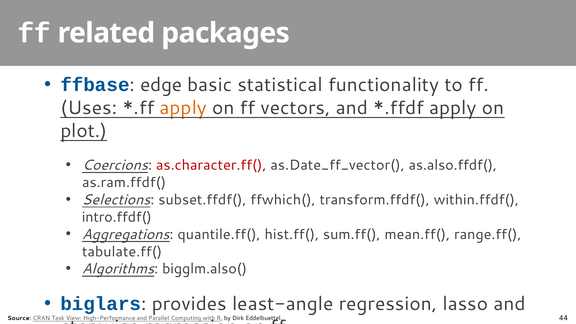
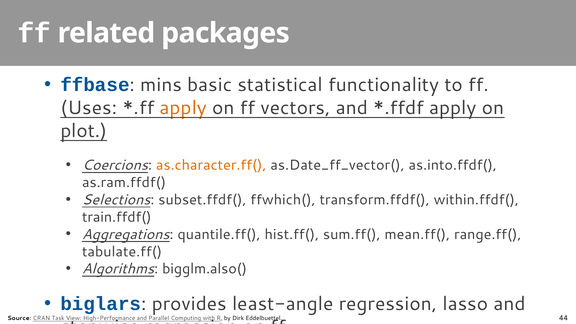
edge: edge -> mins (161, 85)
as.character.ff( colour: red -> orange (211, 165)
as.also.ffdf(: as.also.ffdf( -> as.into.ffdf( (453, 165)
intro.ffdf(: intro.ffdf( -> train.ffdf( (117, 217)
